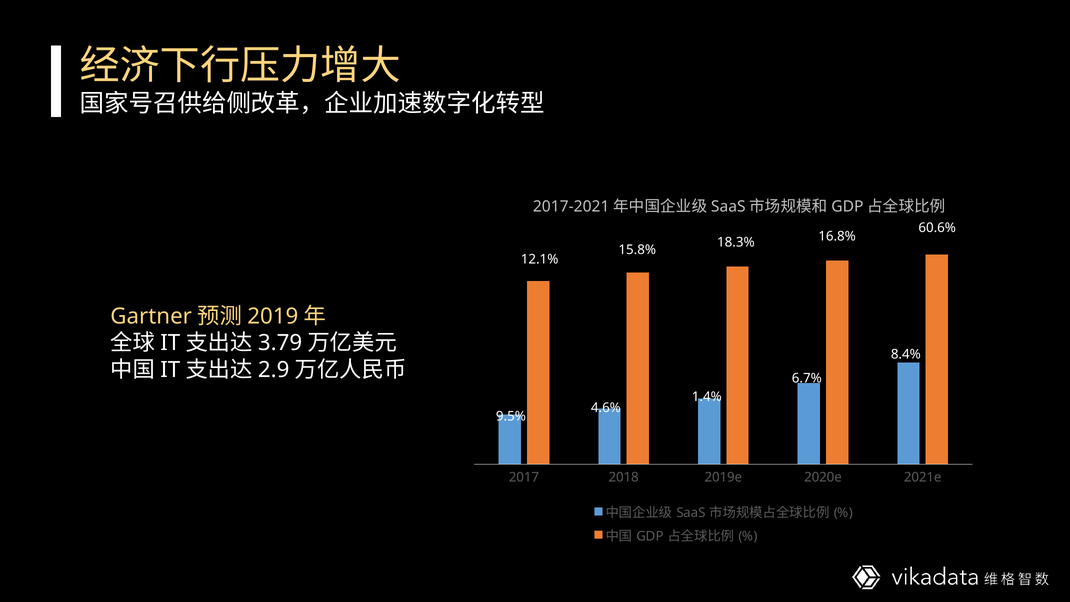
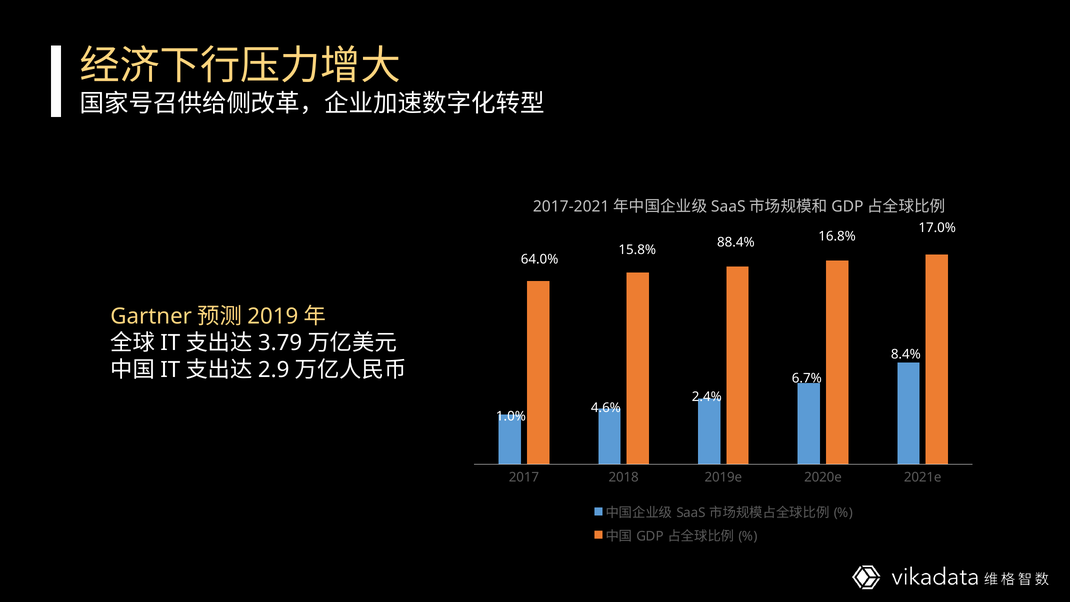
60.6%: 60.6% -> 17.0% (937, 228)
18.3%: 18.3% -> 88.4% (736, 242)
12.1%: 12.1% -> 64.0% (540, 259)
1.4%: 1.4% -> 2.4% (707, 397)
9.5%: 9.5% -> 1.0% (511, 416)
